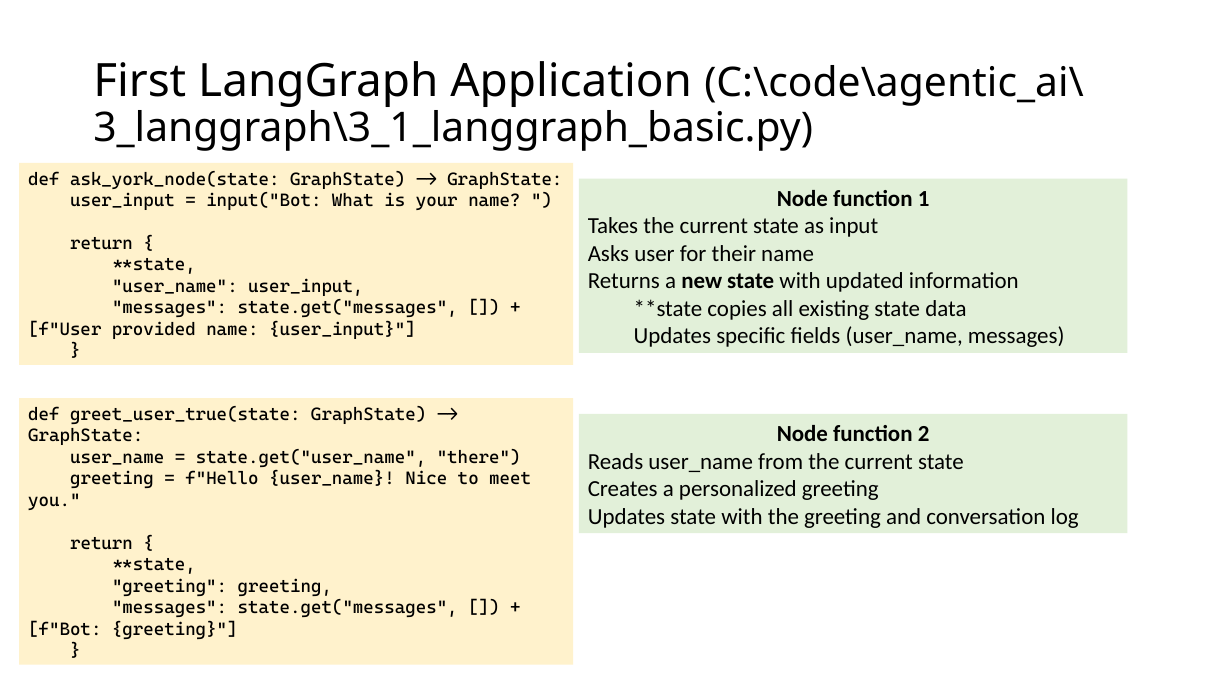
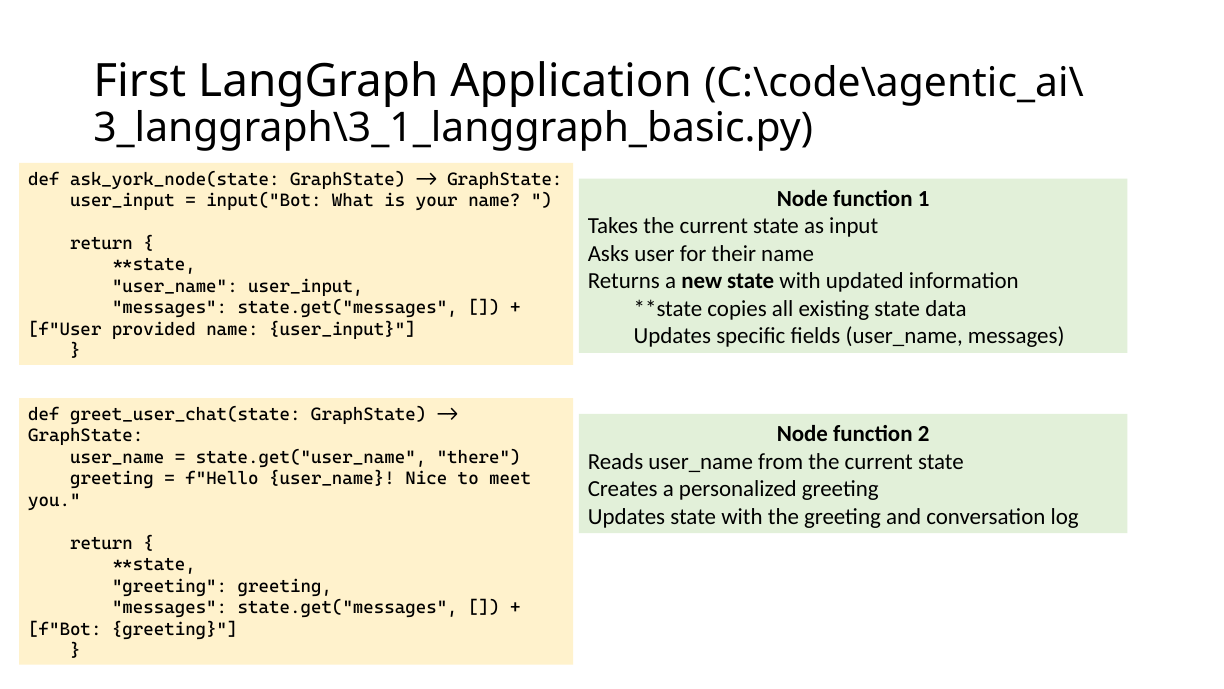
greet_user_true(state: greet_user_true(state -> greet_user_chat(state (185, 414)
